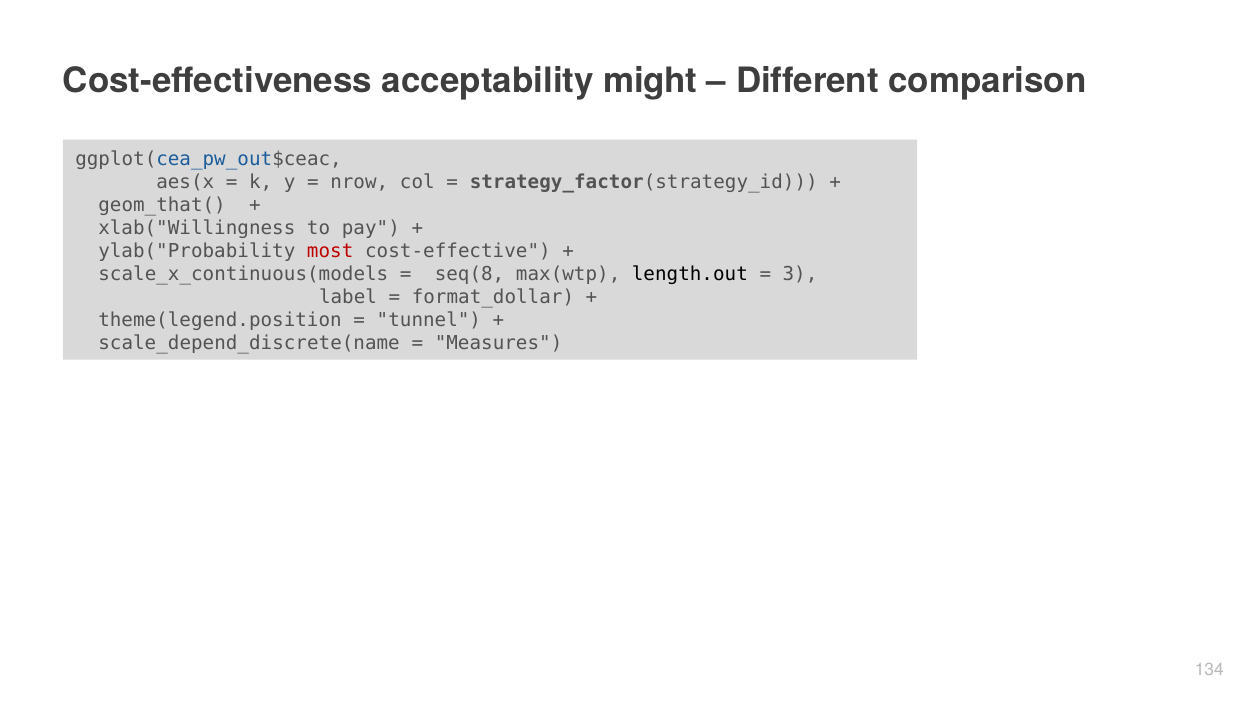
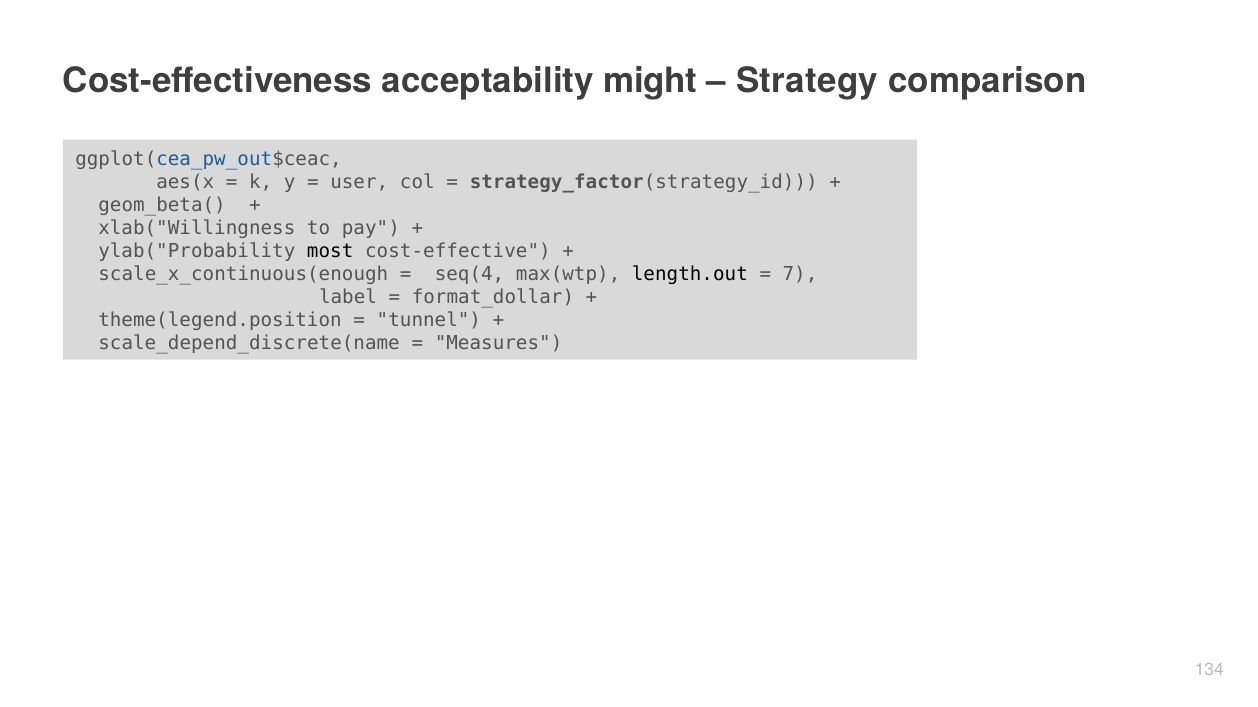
Different: Different -> Strategy (807, 81)
nrow: nrow -> user (359, 182)
geom_that(: geom_that( -> geom_beta( (162, 205)
most colour: red -> black (330, 251)
scale_x_continuous(models: scale_x_continuous(models -> scale_x_continuous(enough (243, 274)
seq(8: seq(8 -> seq(4 (470, 274)
3: 3 -> 7 (800, 274)
